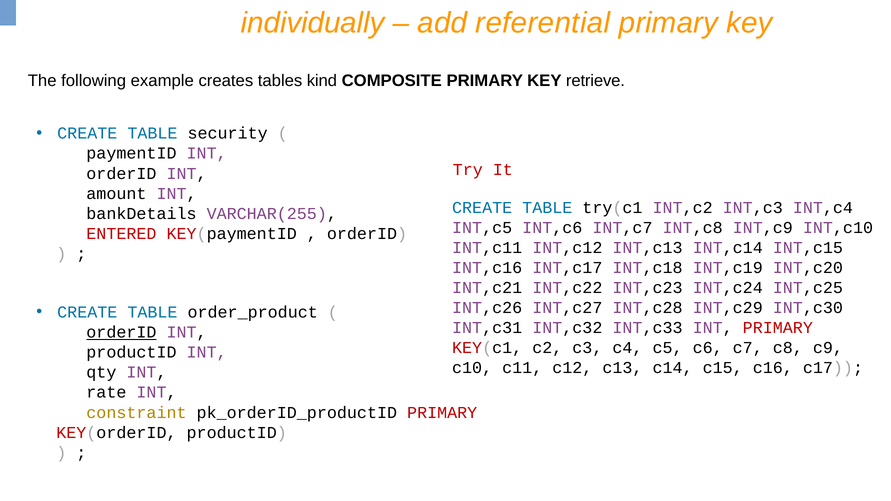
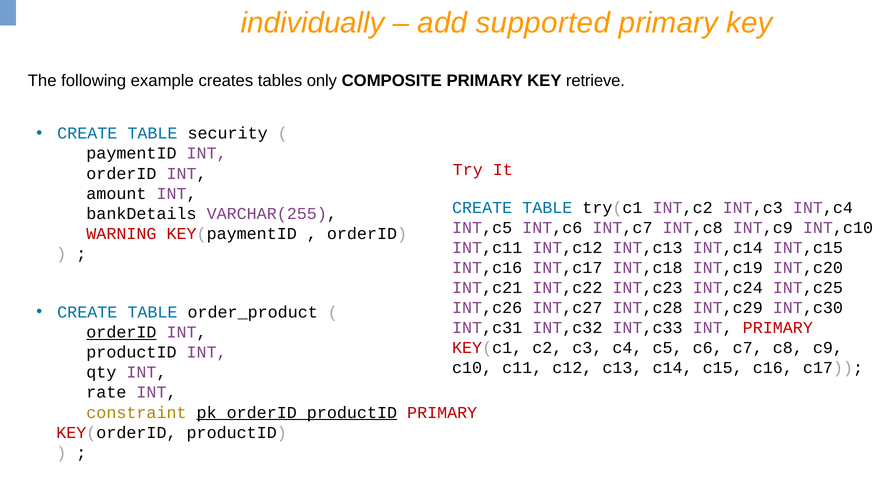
referential: referential -> supported (543, 23)
kind: kind -> only (322, 81)
ENTERED: ENTERED -> WARNING (121, 234)
pk_orderID_productID underline: none -> present (297, 413)
